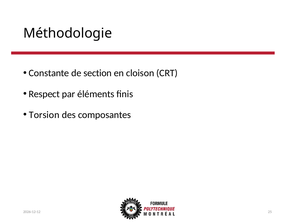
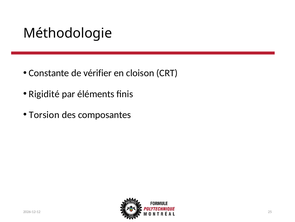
section: section -> vérifier (98, 73)
Respect: Respect -> Rigidité (44, 94)
